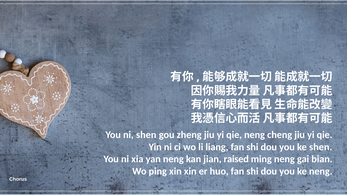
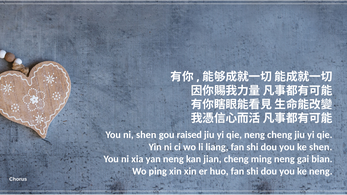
zheng: zheng -> raised (189, 135)
jian raised: raised -> cheng (236, 159)
